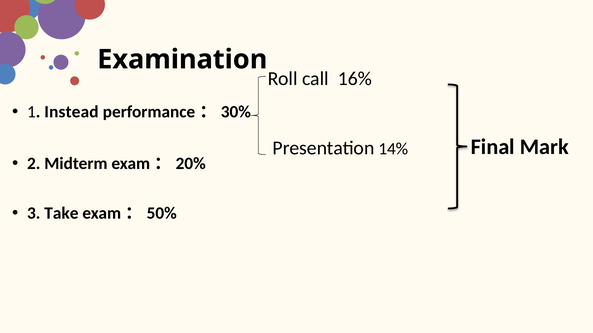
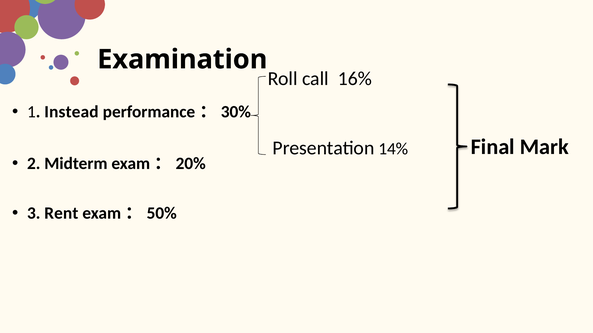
Take: Take -> Rent (61, 214)
